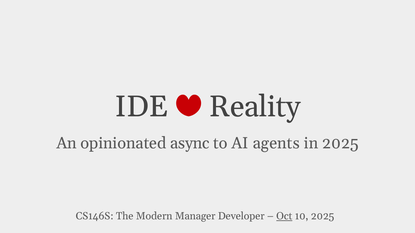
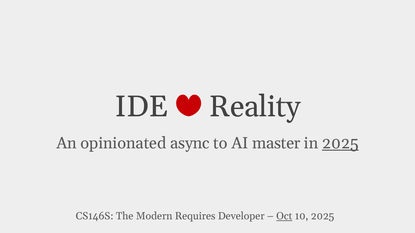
agents: agents -> master (276, 144)
2025 underline: none -> present (340, 144)
Manager: Manager -> Requires (195, 217)
